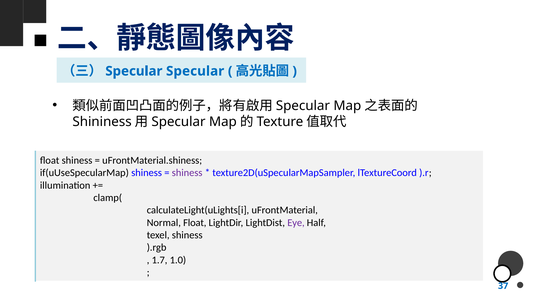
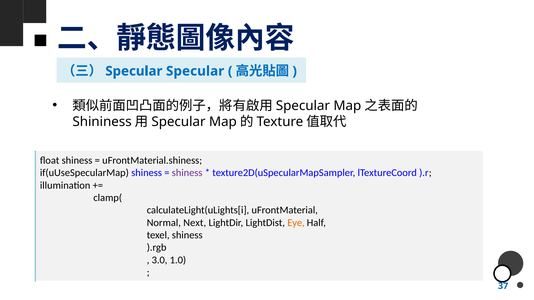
Normal Float: Float -> Next (195, 223)
Eye colour: purple -> orange (296, 223)
1.7: 1.7 -> 3.0 (160, 260)
